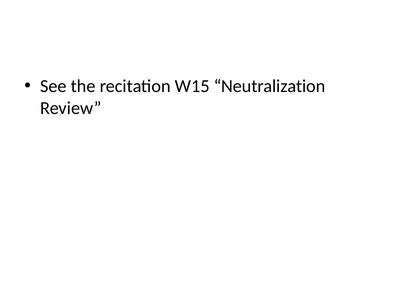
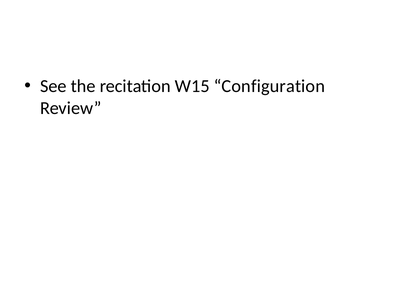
Neutralization: Neutralization -> Configuration (269, 86)
